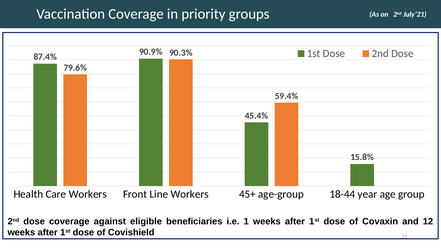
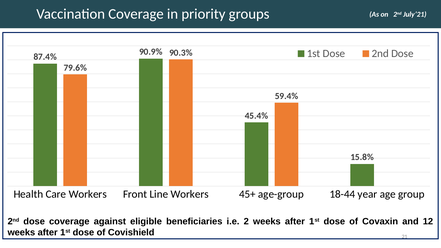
1: 1 -> 2 (246, 221)
